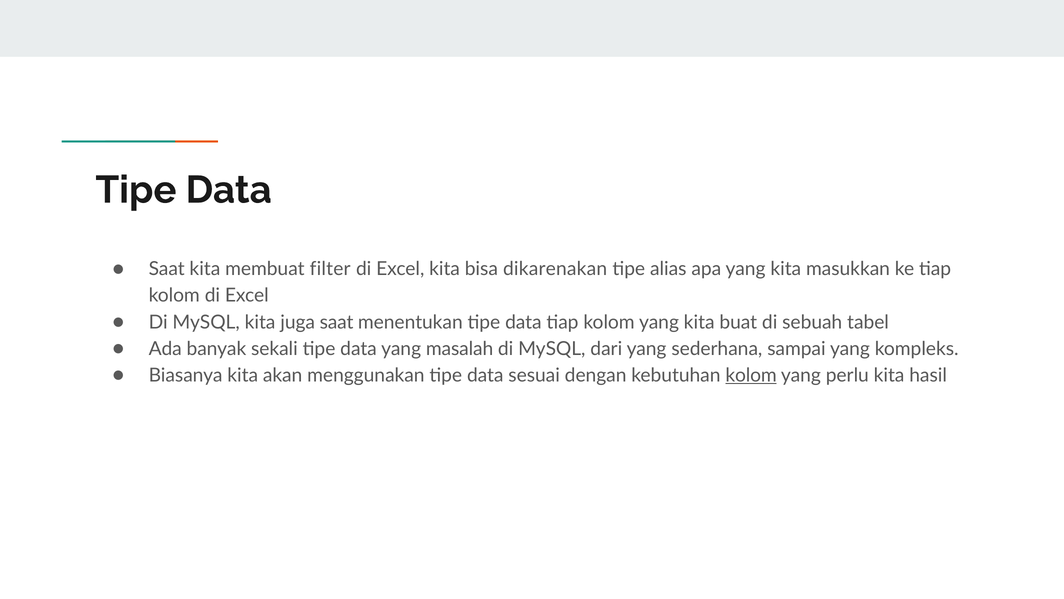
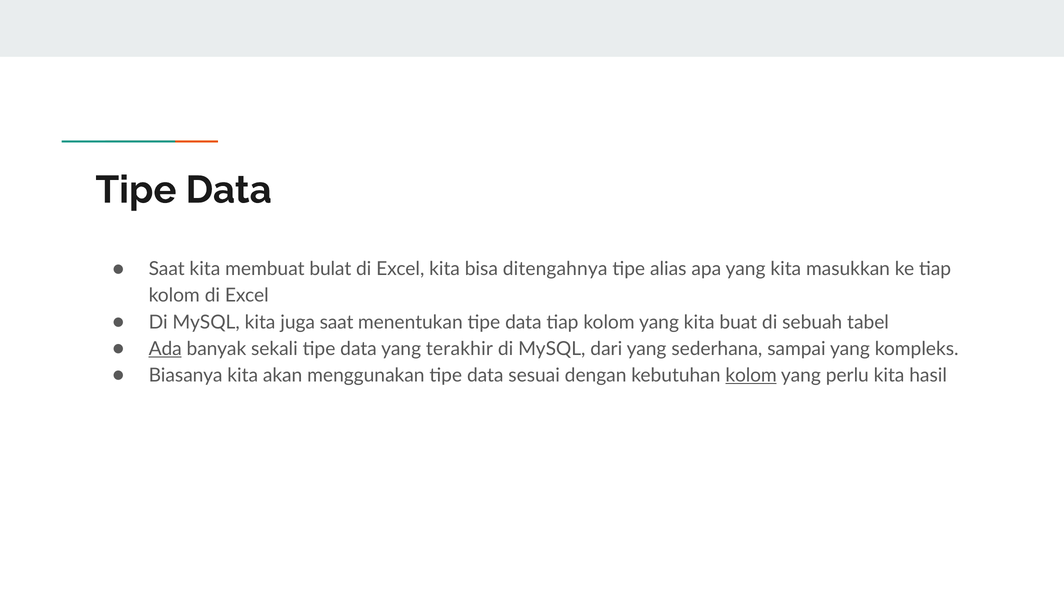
filter: filter -> bulat (330, 269)
dikarenakan: dikarenakan -> ditengahnya (555, 269)
Ada underline: none -> present (165, 348)
masalah: masalah -> terakhir (459, 348)
